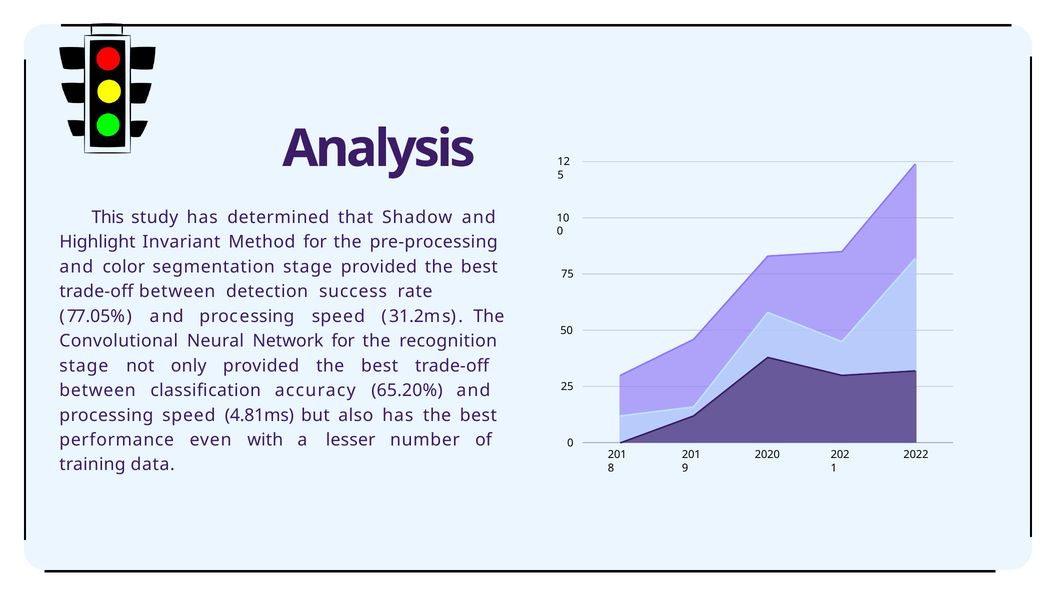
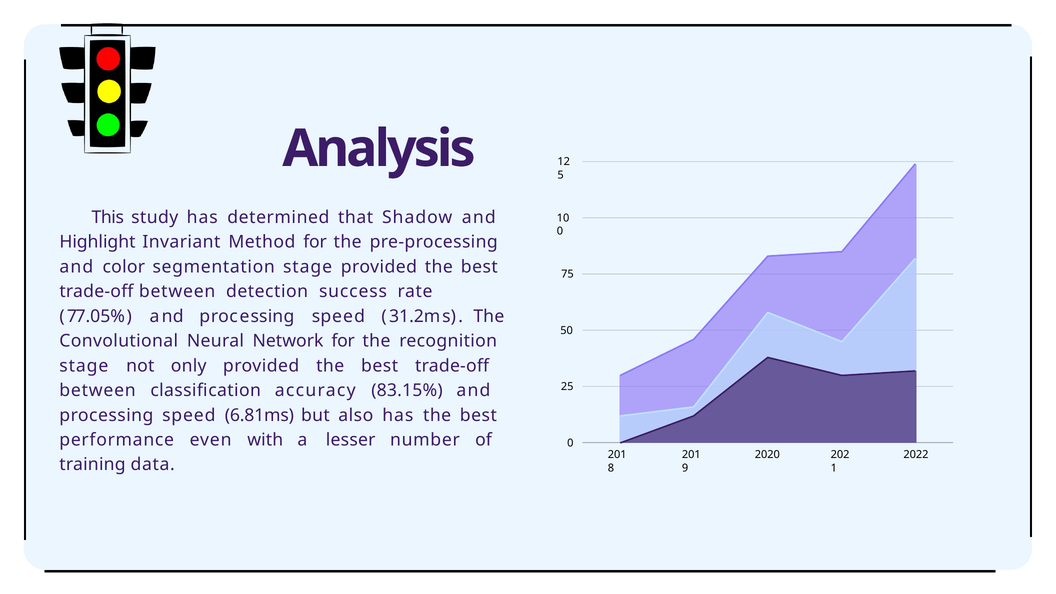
65.20%: 65.20% -> 83.15% (407, 391)
4.81ms: 4.81ms -> 6.81ms (259, 415)
